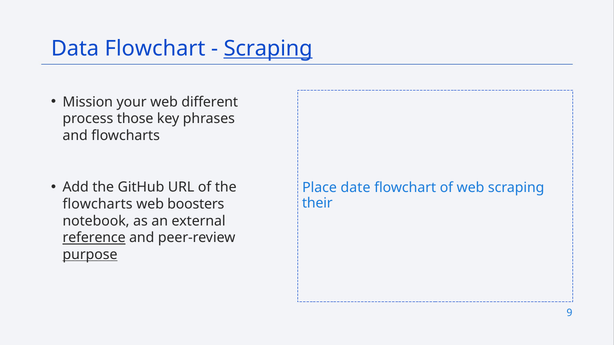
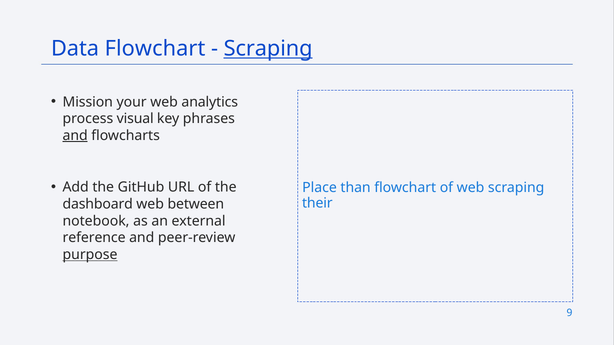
different: different -> analytics (210, 102)
those: those -> visual (135, 119)
and underline: none -> present (75, 136)
date: date -> than (356, 188)
flowcharts: flowcharts -> dashboard (98, 204)
boosters: boosters -> between (196, 204)
reference underline: present -> none (94, 238)
